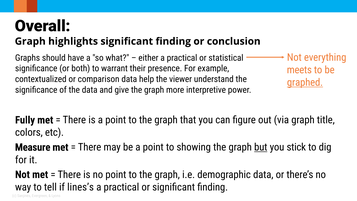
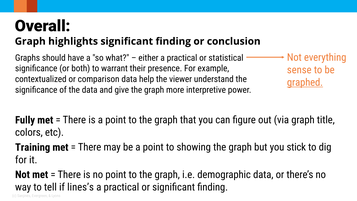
meets: meets -> sense (299, 70)
Measure: Measure -> Training (33, 147)
but underline: present -> none (261, 147)
